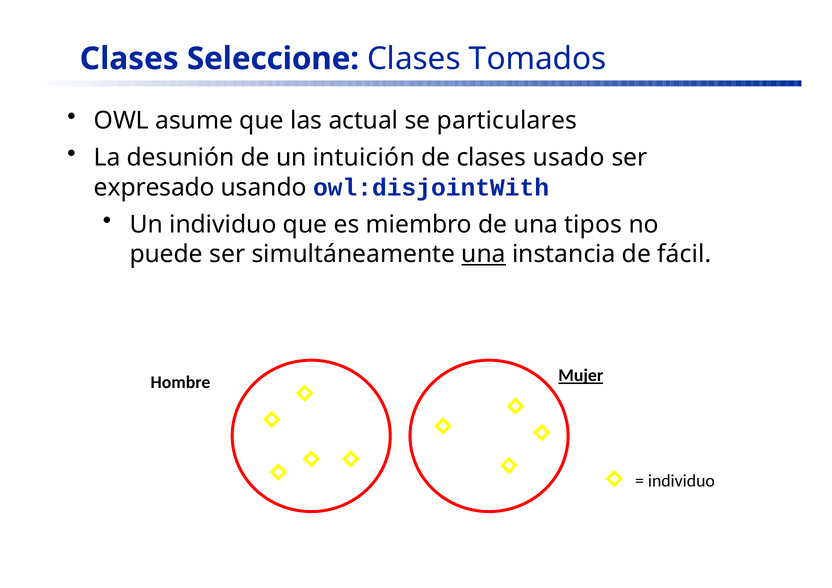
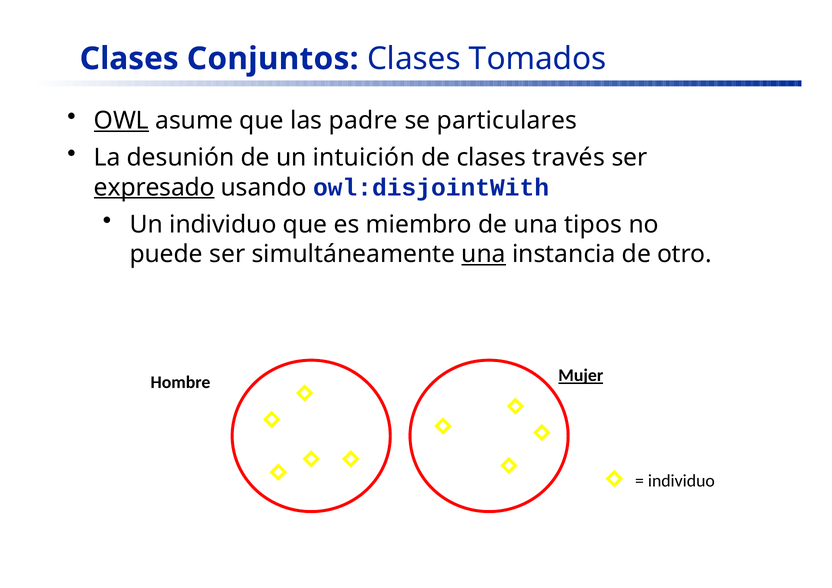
Seleccione: Seleccione -> Conjuntos (273, 59)
OWL underline: none -> present (121, 121)
actual: actual -> padre (363, 121)
usado: usado -> través (569, 158)
expresado underline: none -> present (154, 187)
fácil: fácil -> otro (684, 254)
